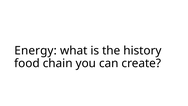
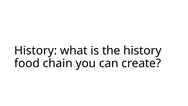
Energy: Energy -> History (36, 51)
